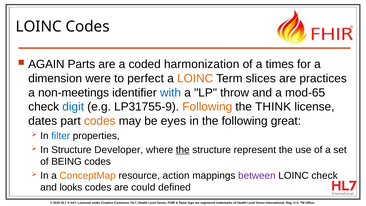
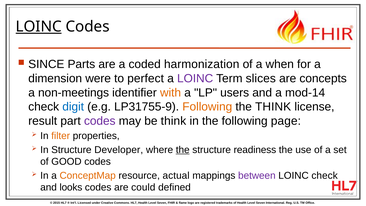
LOINC underline: none -> present (39, 27)
AGAIN: AGAIN -> SINCE (46, 64)
times: times -> when (280, 64)
LOINC colour: orange -> purple (195, 78)
practices: practices -> concepts (323, 78)
with colour: blue -> orange (171, 93)
throw: throw -> users (235, 93)
mod-65: mod-65 -> mod-14 (305, 93)
dates: dates -> result (43, 121)
codes colour: orange -> purple (100, 121)
be eyes: eyes -> think (173, 121)
great: great -> page (286, 121)
filter colour: blue -> orange (61, 136)
represent: represent -> readiness (255, 150)
BEING: BEING -> GOOD (66, 162)
action: action -> actual (176, 175)
